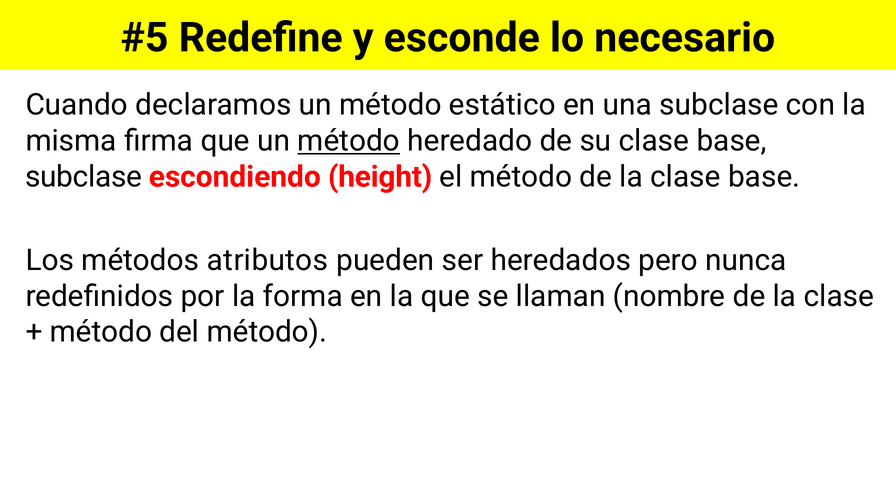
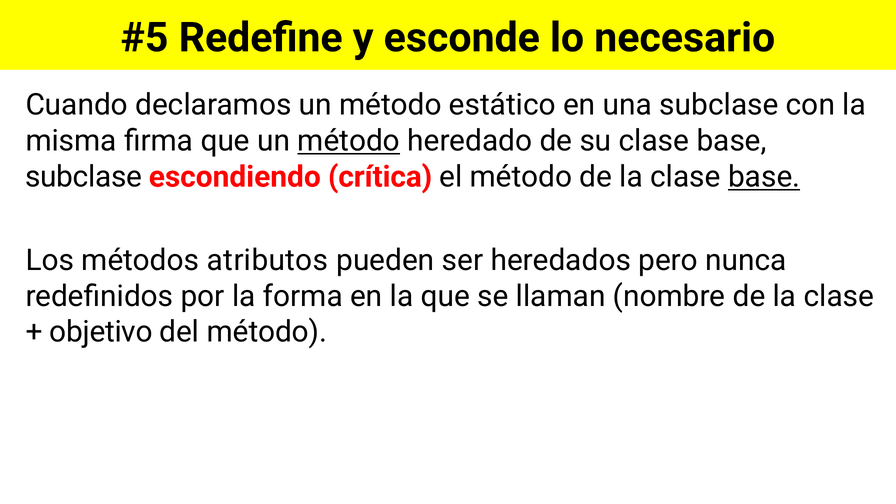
height: height -> crítica (380, 177)
base underline: none -> present (764, 177)
método: método -> objetivo (101, 332)
